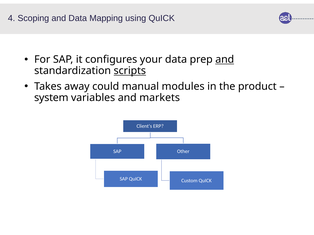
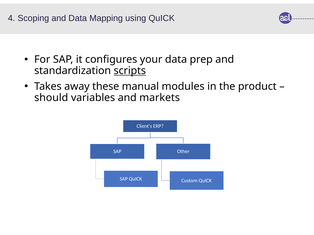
and underline: present -> none (225, 60)
could: could -> these (106, 87)
system: system -> should (51, 98)
